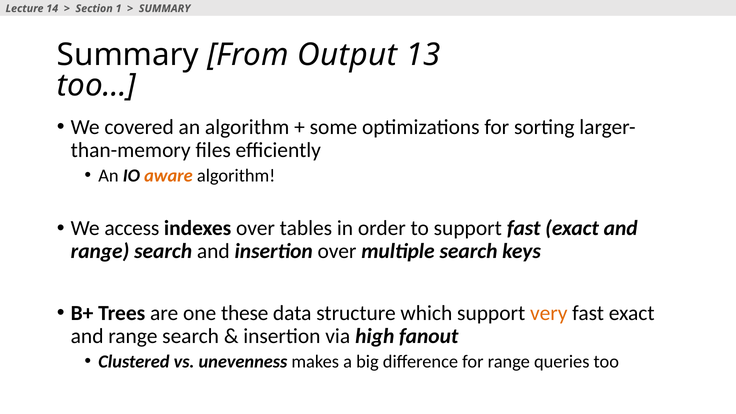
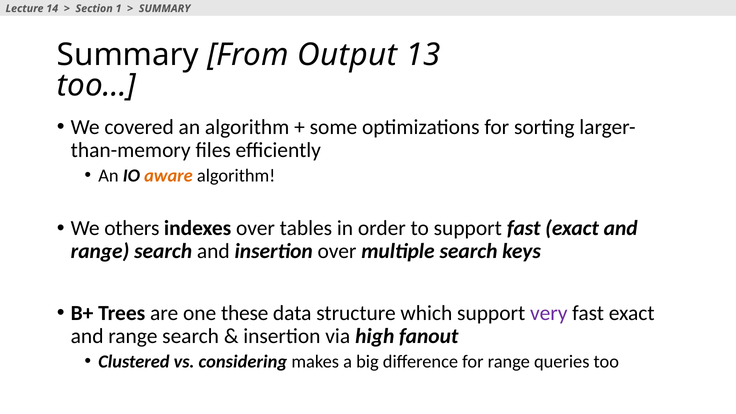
access: access -> others (132, 228)
very colour: orange -> purple (549, 313)
unevenness: unevenness -> considering (243, 362)
